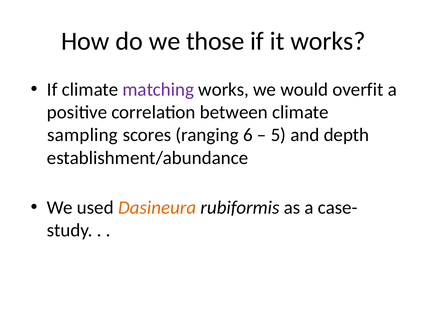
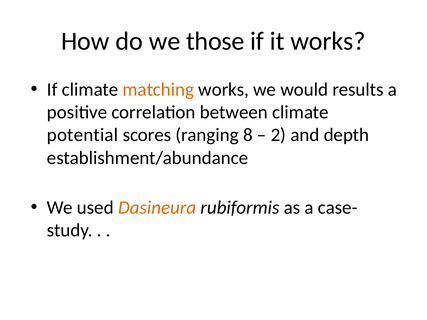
matching colour: purple -> orange (158, 90)
overfit: overfit -> results (358, 90)
sampling: sampling -> potential (83, 135)
6: 6 -> 8 (248, 135)
5: 5 -> 2 (278, 135)
